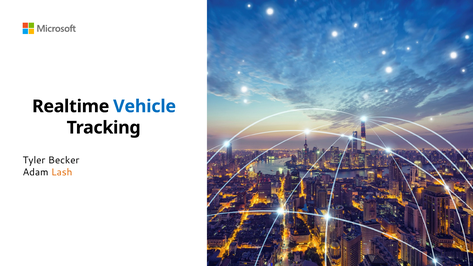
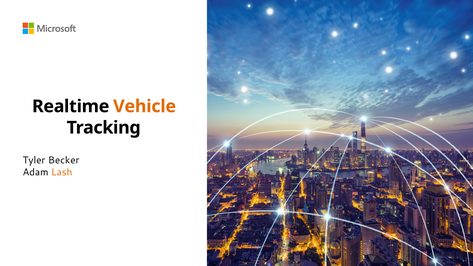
Vehicle colour: blue -> orange (145, 106)
